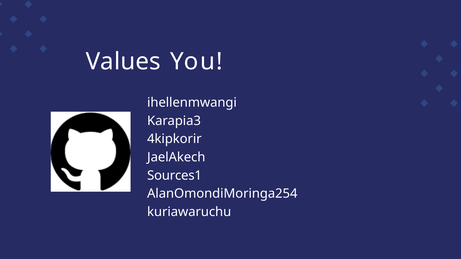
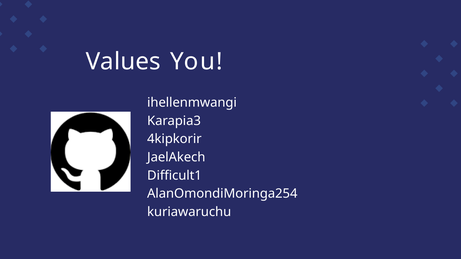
Sources1: Sources1 -> Difficult1 (174, 176)
